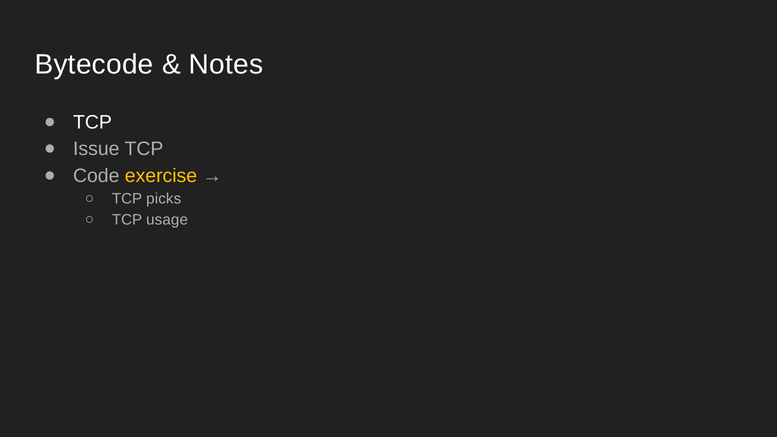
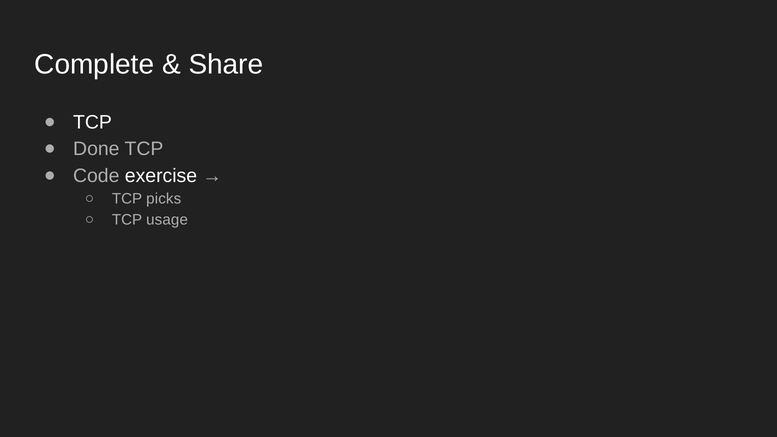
Bytecode: Bytecode -> Complete (94, 64)
Notes: Notes -> Share (226, 64)
Issue: Issue -> Done (96, 149)
exercise colour: yellow -> white (161, 176)
